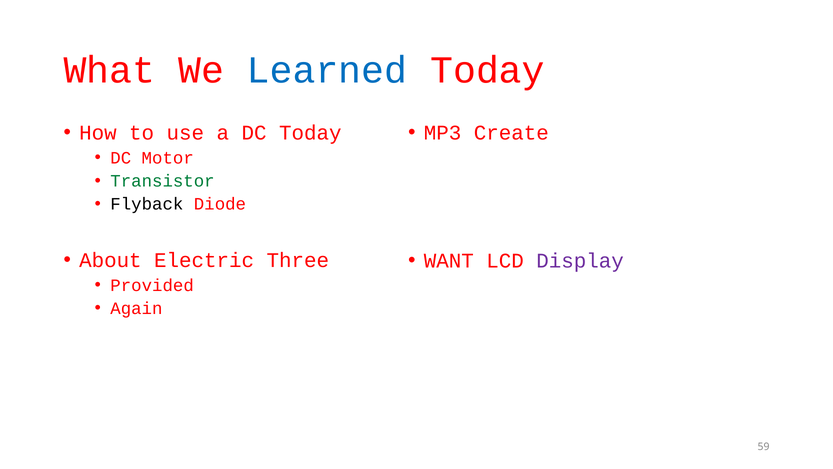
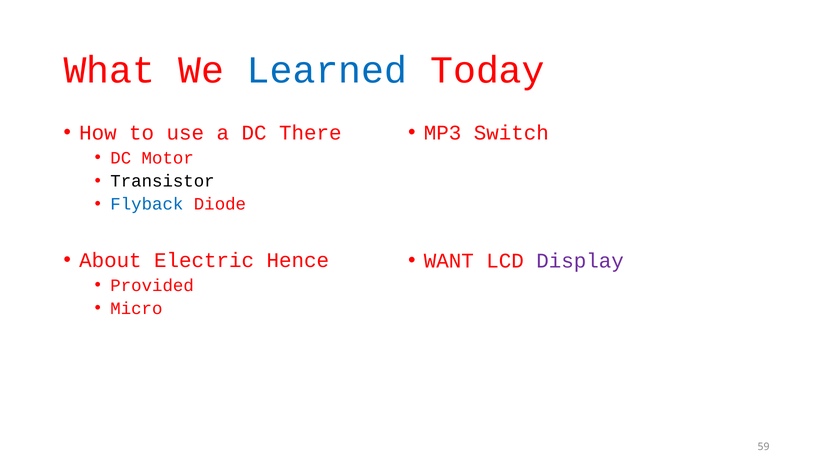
DC Today: Today -> There (310, 133)
Create: Create -> Switch (511, 133)
Transistor colour: green -> black (163, 181)
Flyback colour: black -> blue (147, 204)
Three: Three -> Hence (298, 260)
Again: Again -> Micro (136, 308)
